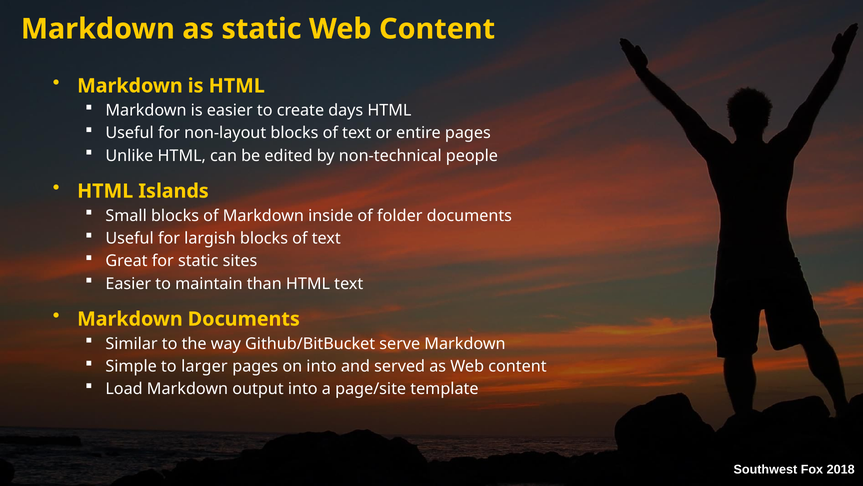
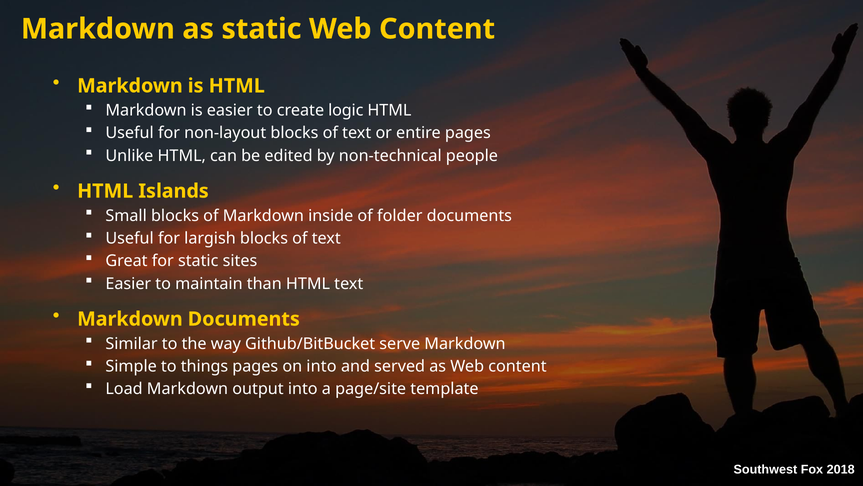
days: days -> logic (346, 110)
larger: larger -> things (205, 366)
